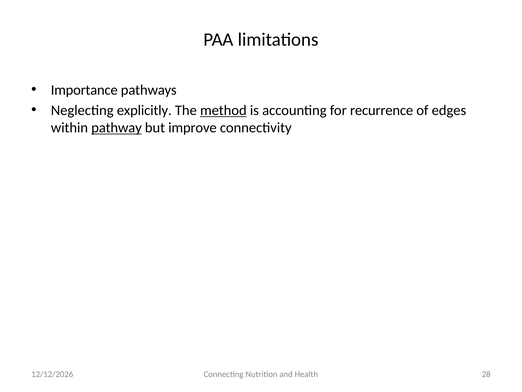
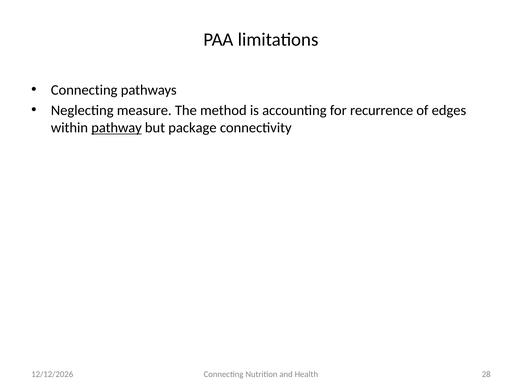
Importance: Importance -> Connecting (84, 90)
explicitly: explicitly -> measure (144, 110)
method underline: present -> none (223, 110)
improve: improve -> package (192, 128)
